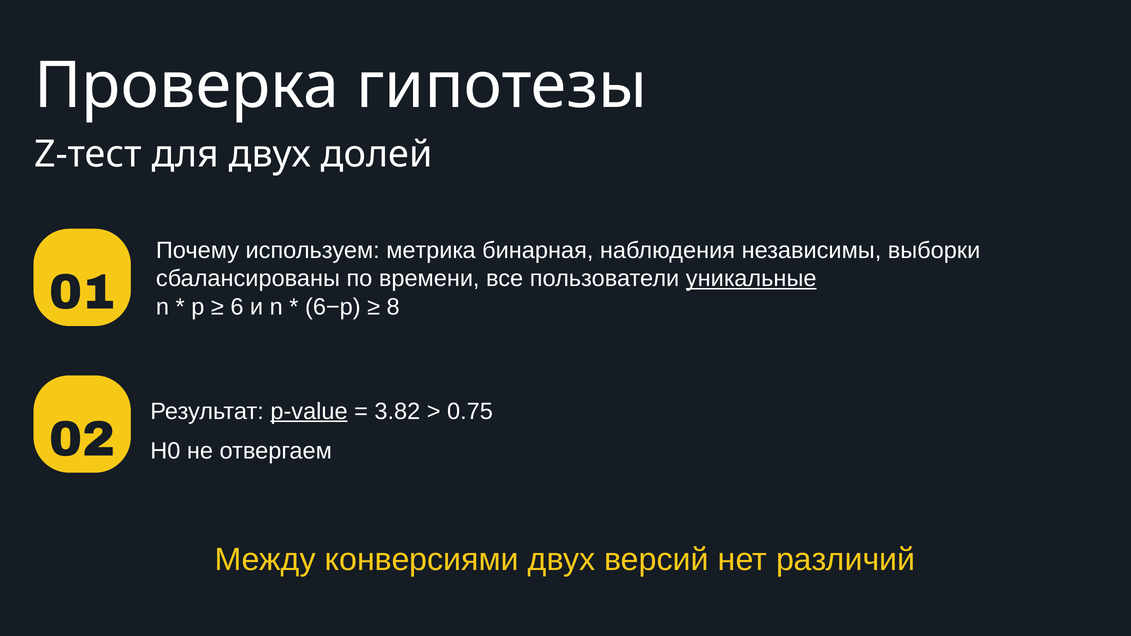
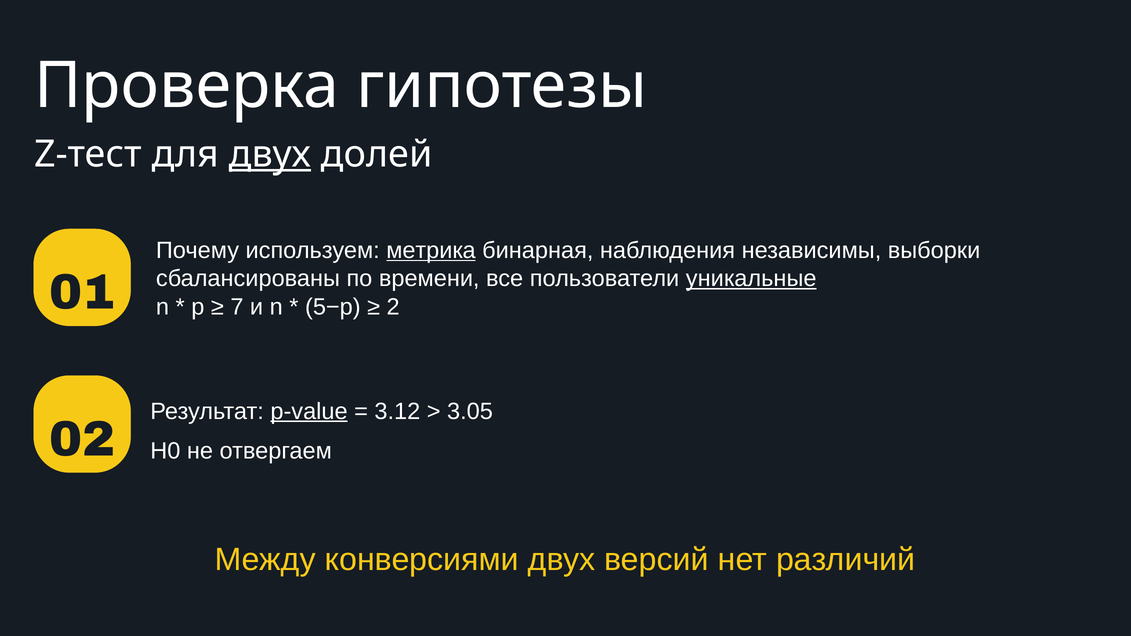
двух underline: none -> present (270, 154)
метрика underline: none -> present (431, 250)
6: 6 -> 7 (237, 307)
6−p: 6−p -> 5−p (333, 307)
8: 8 -> 2 (393, 307)
3.82: 3.82 -> 3.12 (397, 411)
0.75: 0.75 -> 3.05 (470, 411)
